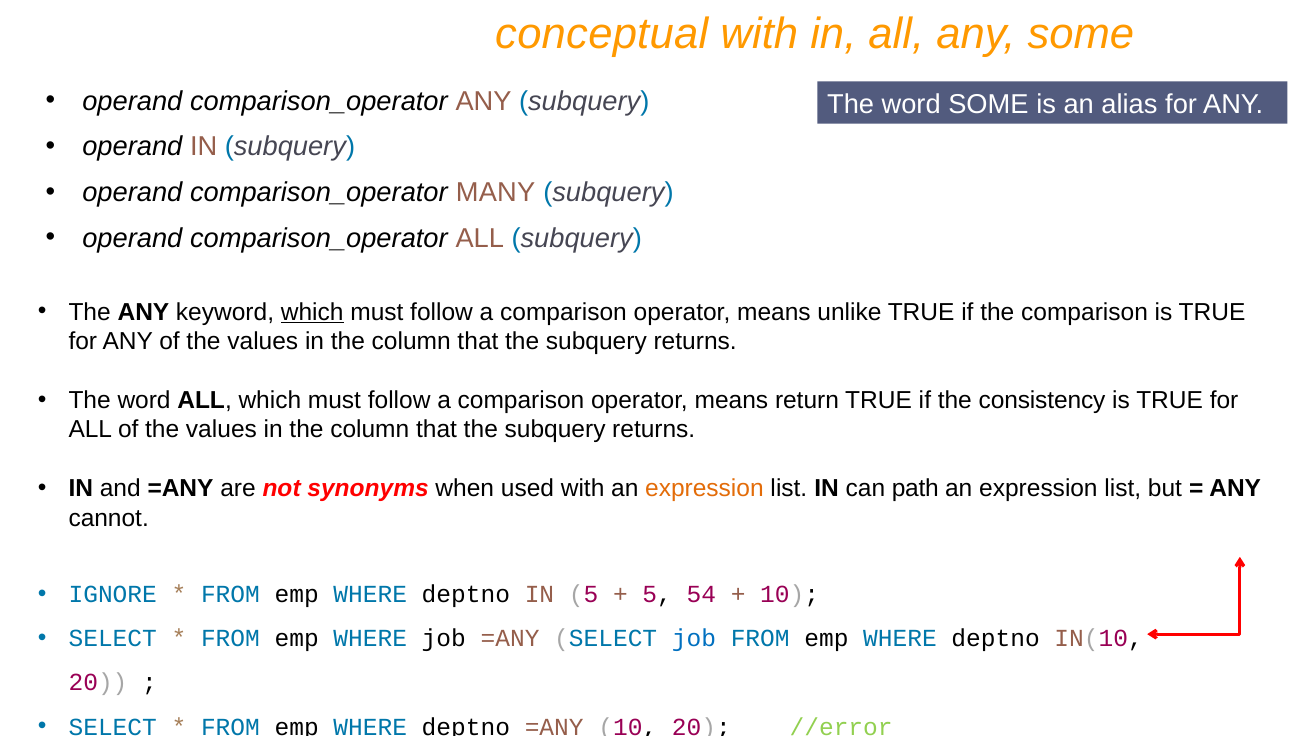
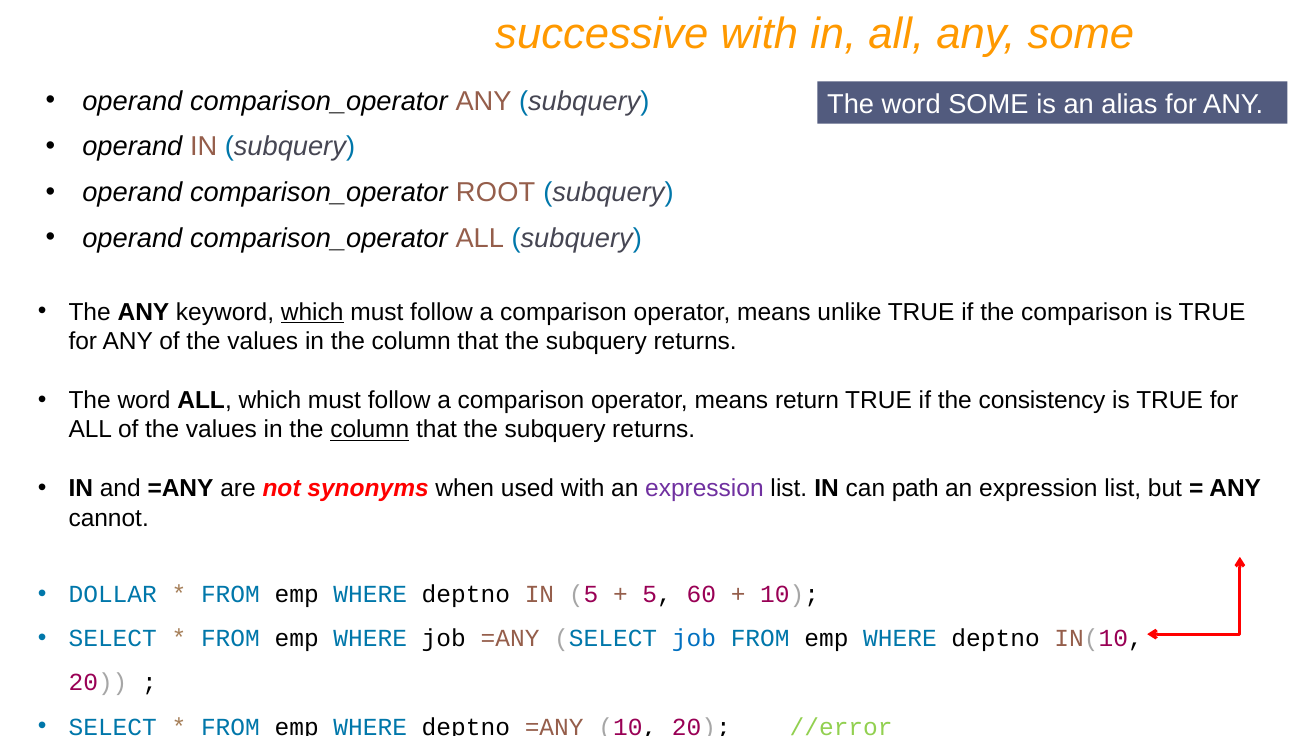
conceptual: conceptual -> successive (602, 34)
MANY: MANY -> ROOT (496, 193)
column underline: none -> present (370, 430)
expression colour: orange -> purple (704, 488)
IGNORE: IGNORE -> DOLLAR (113, 594)
54: 54 -> 60 (701, 594)
